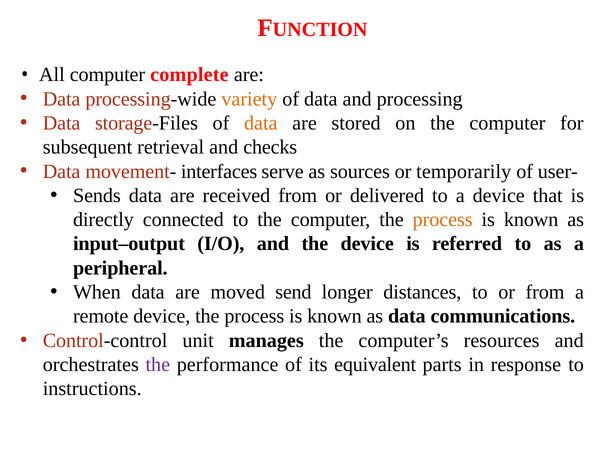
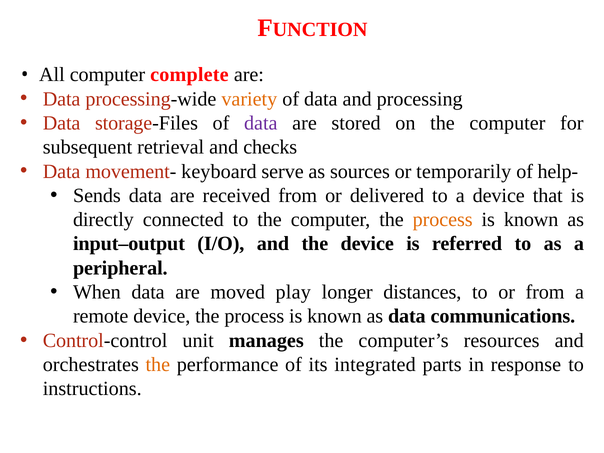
data colour: orange -> purple (261, 123)
interfaces: interfaces -> keyboard (219, 171)
user-: user- -> help- (558, 171)
send: send -> play (293, 292)
the colour: purple -> orange (158, 365)
equivalent: equivalent -> integrated (375, 365)
